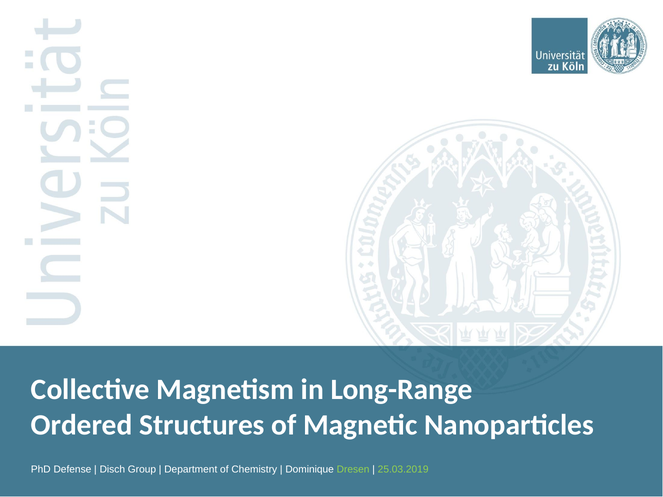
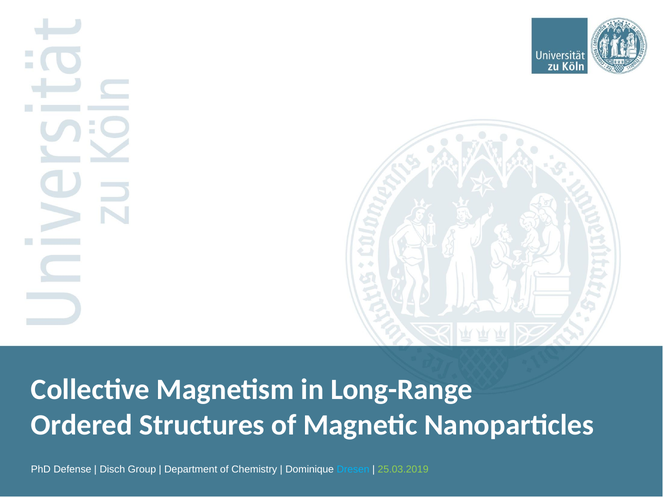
Dresen colour: light green -> light blue (353, 469)
